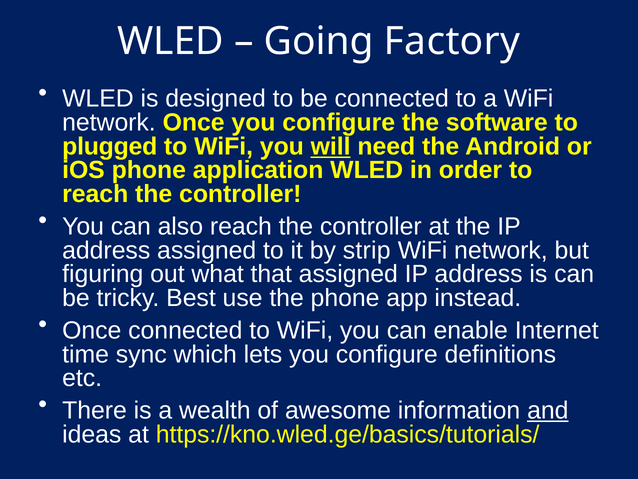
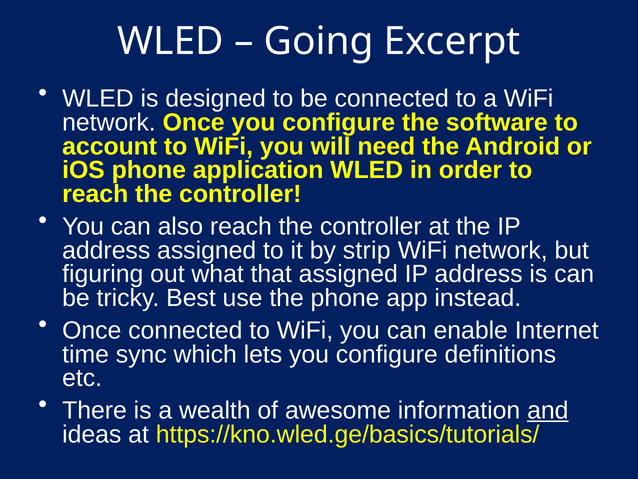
Factory: Factory -> Excerpt (452, 42)
plugged: plugged -> account (110, 146)
will underline: present -> none (331, 146)
